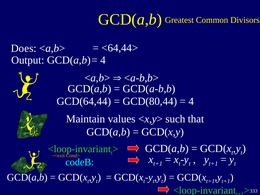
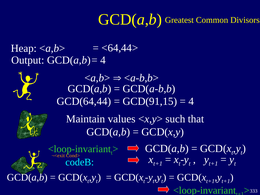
Does: Does -> Heap (24, 48)
GCD(80,44: GCD(80,44 -> GCD(91,15 (150, 101)
